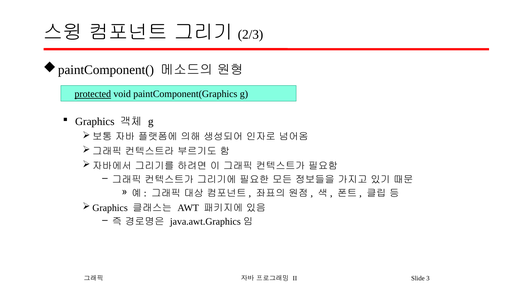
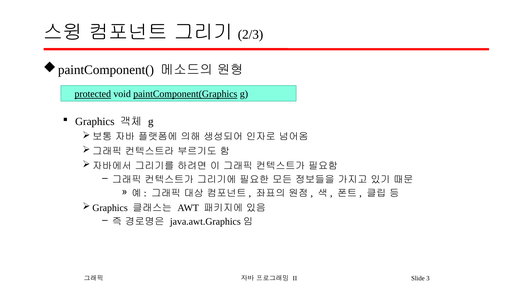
paintComponent(Graphics underline: none -> present (185, 94)
